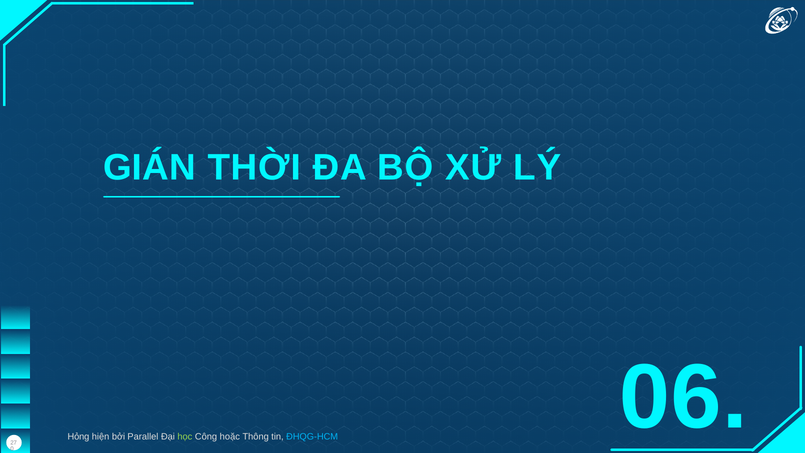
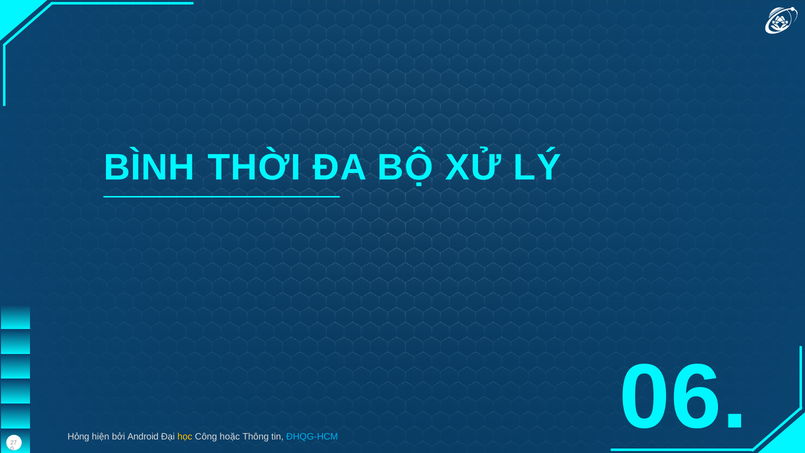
GIÁN: GIÁN -> BÌNH (149, 167)
Parallel: Parallel -> Android (143, 437)
học colour: light green -> yellow (185, 437)
